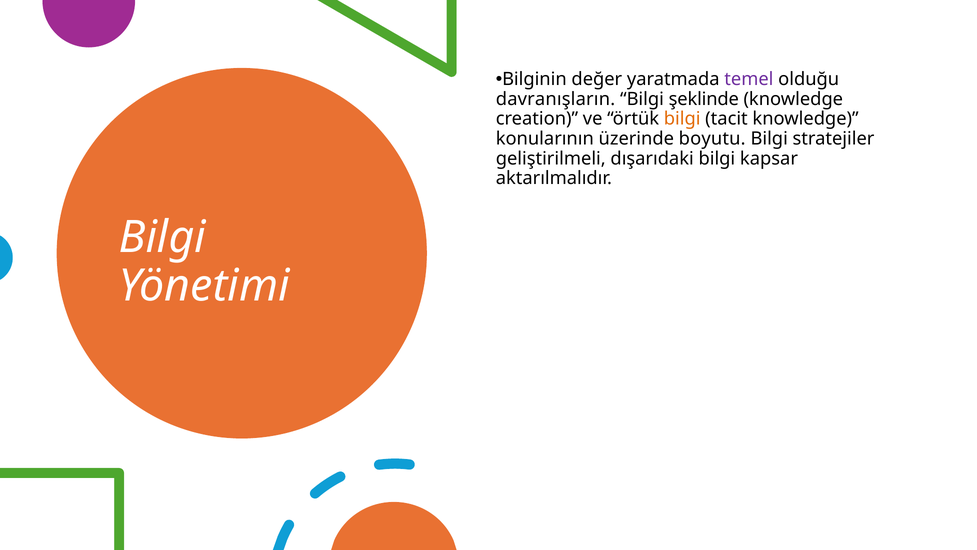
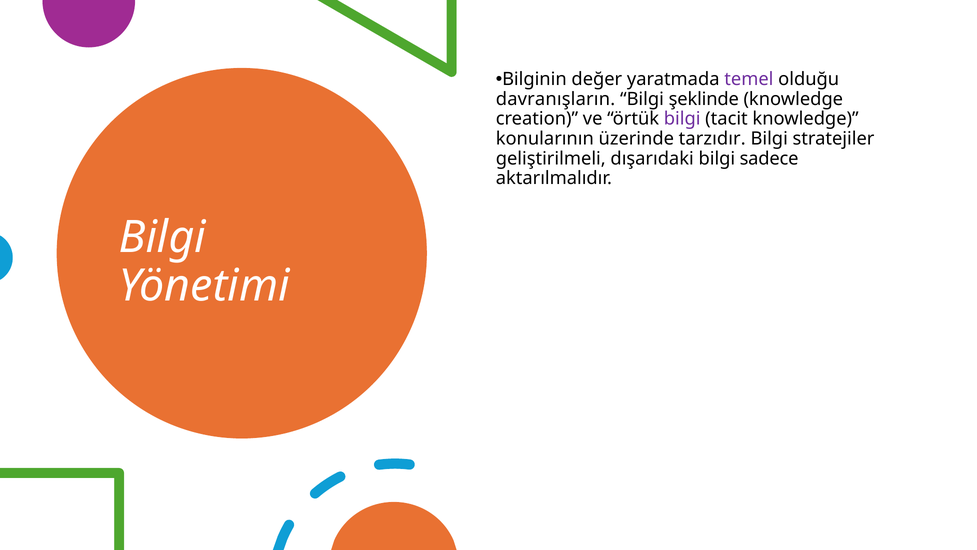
bilgi colour: orange -> purple (682, 119)
boyutu: boyutu -> tarzıdır (712, 139)
kapsar: kapsar -> sadece (769, 158)
